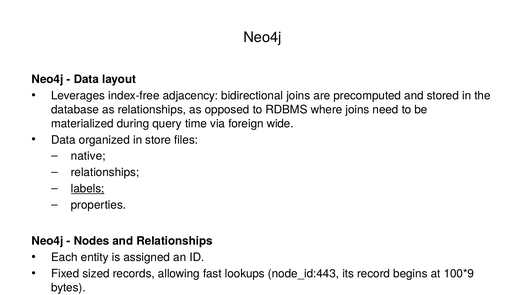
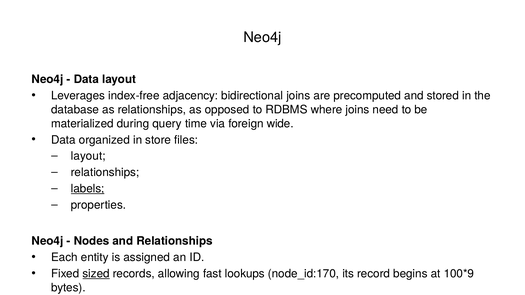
native: native -> layout (88, 156)
sized underline: none -> present (96, 274)
node_id:443: node_id:443 -> node_id:170 (304, 274)
